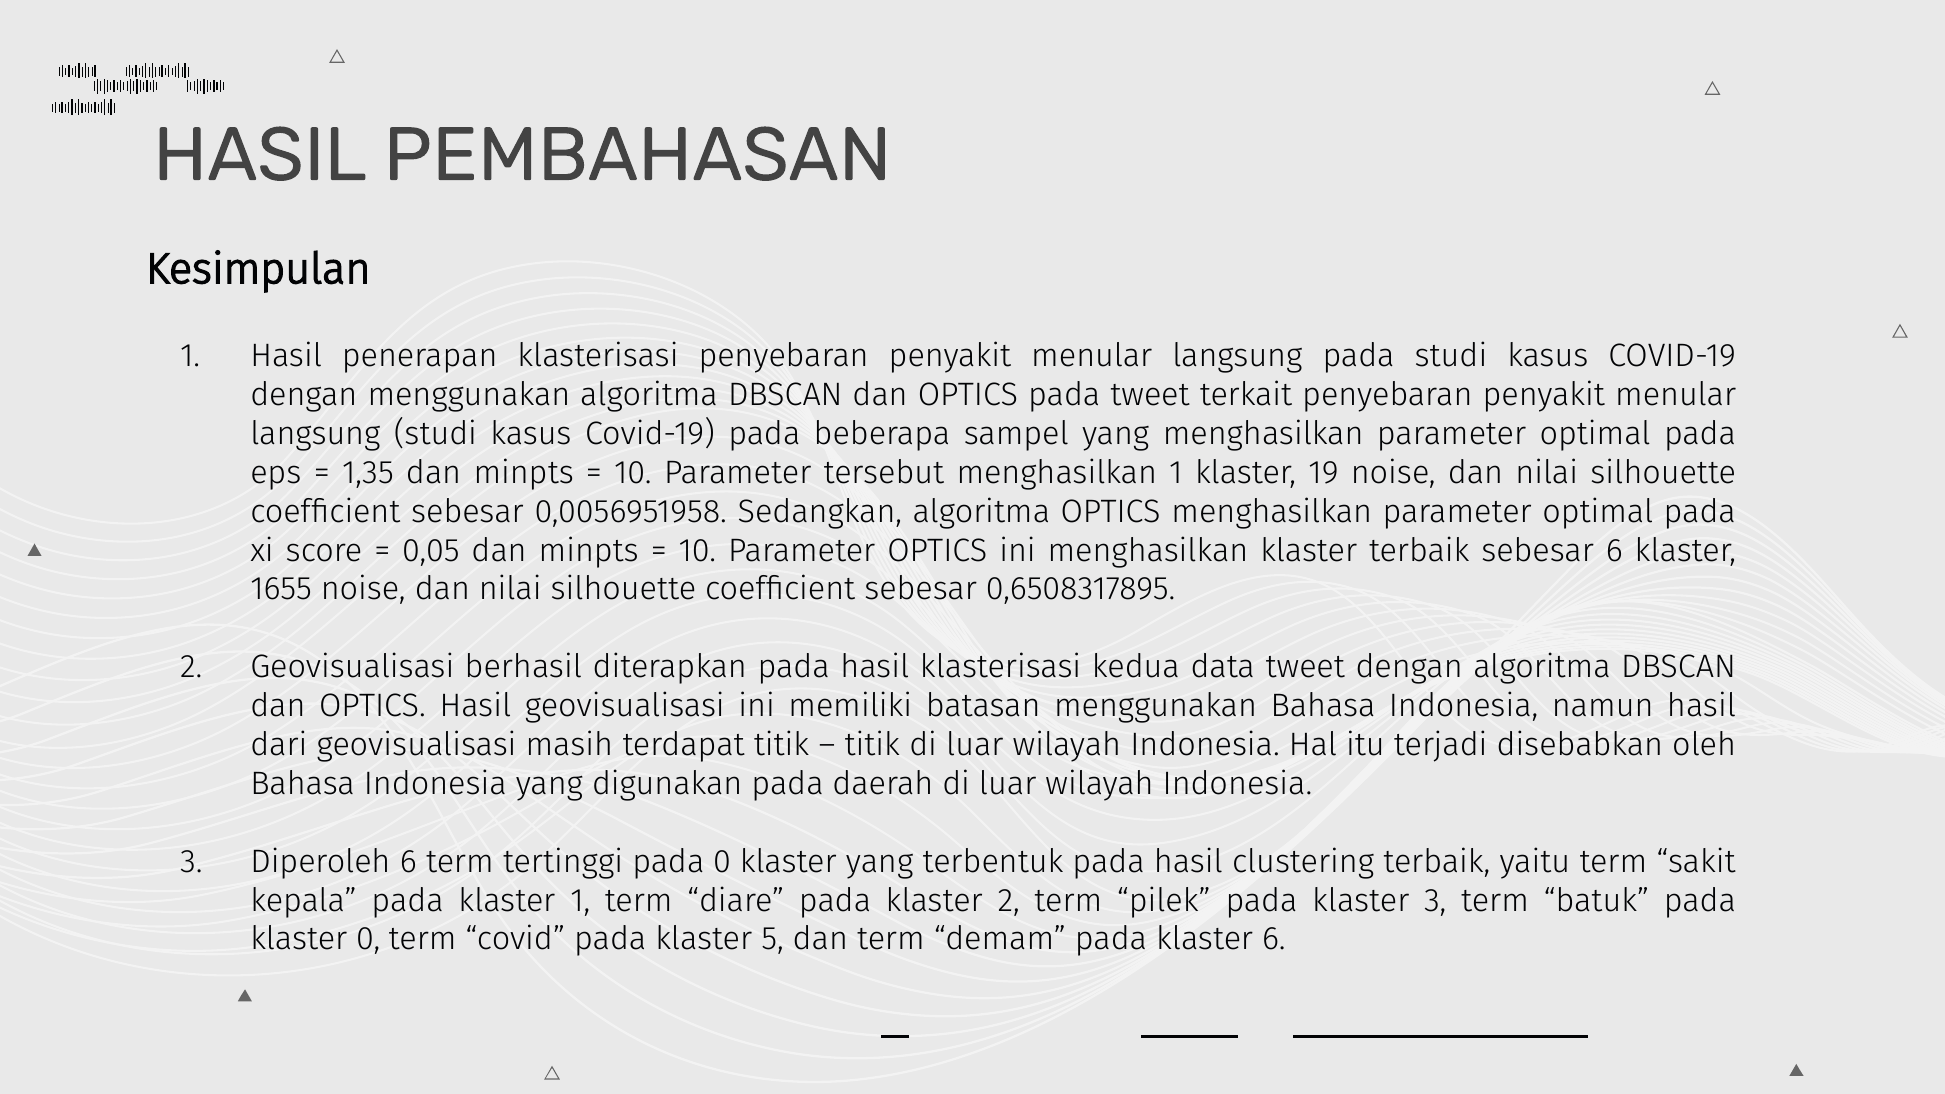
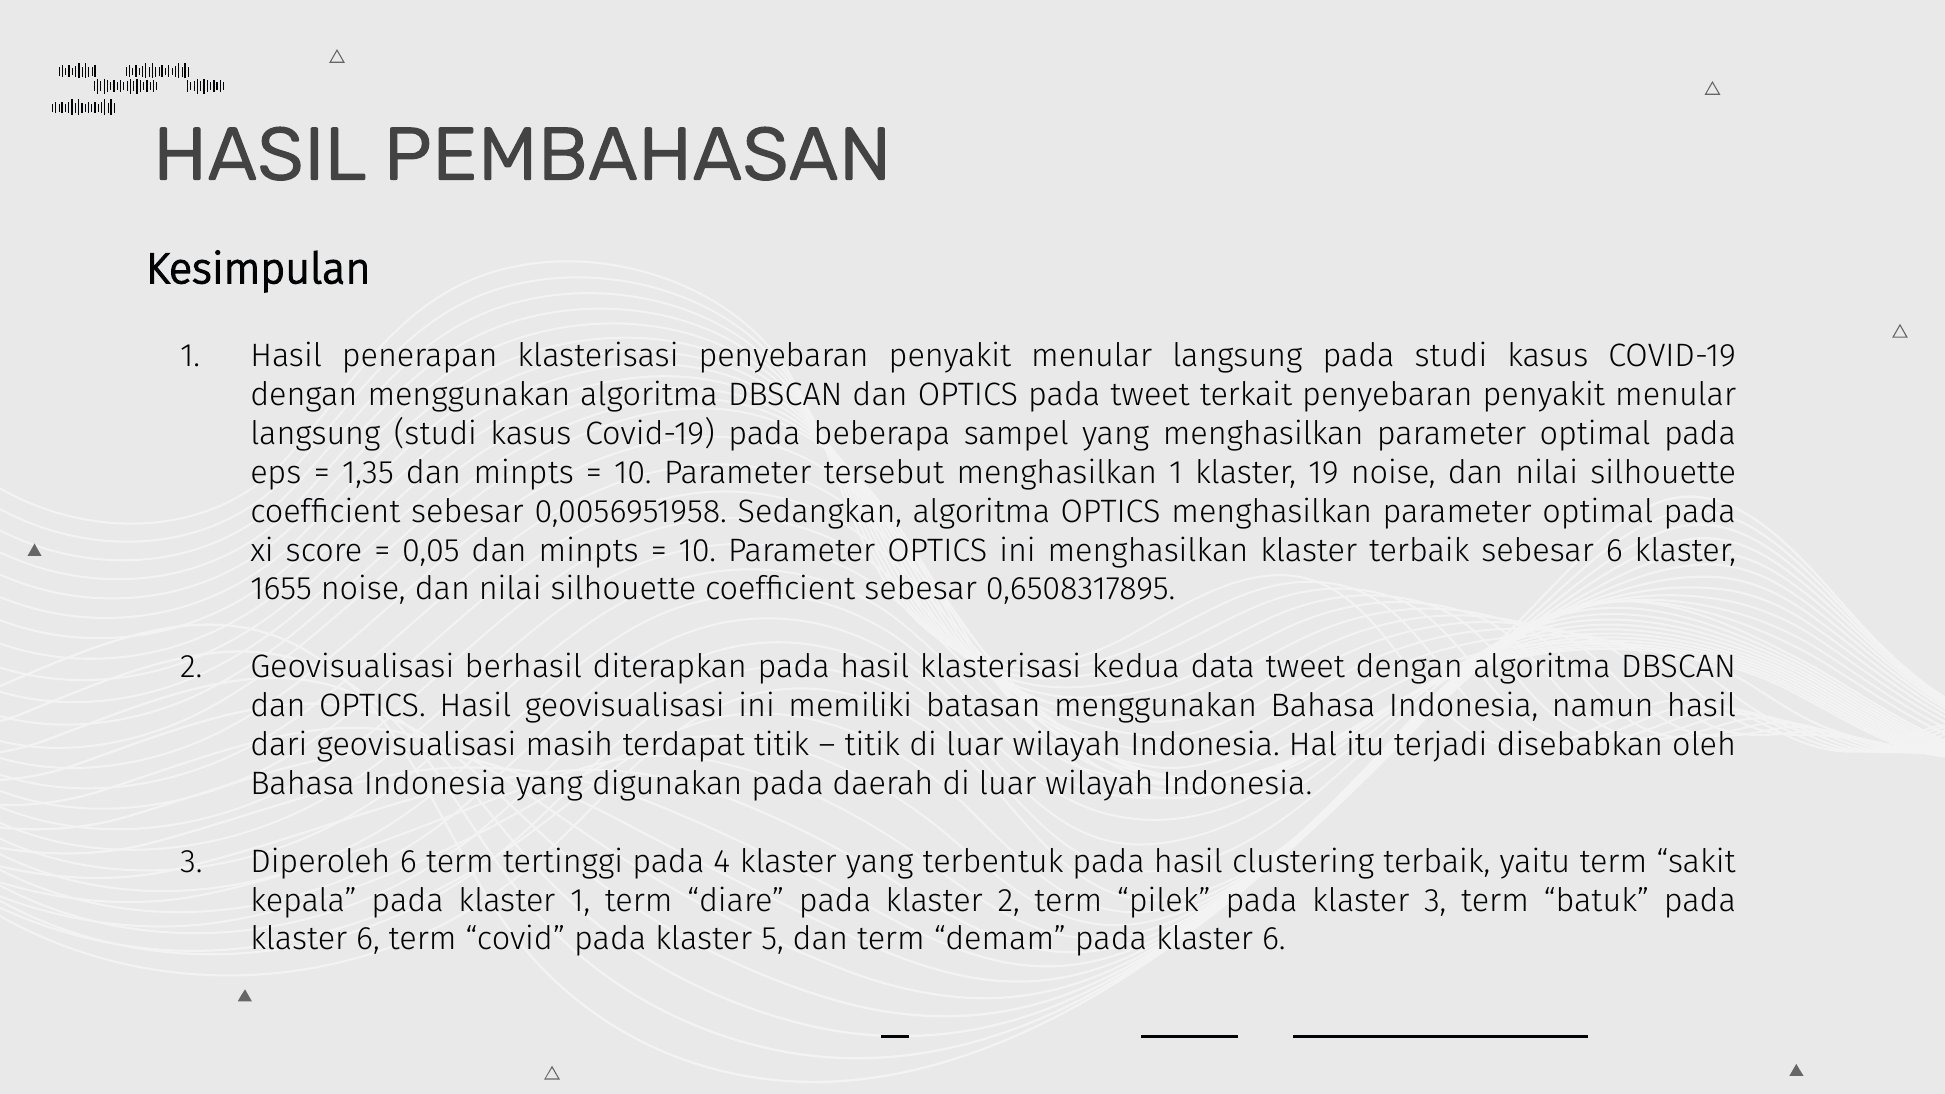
pada 0: 0 -> 4 (722, 862)
0: 0 -> 6 (368, 939)
